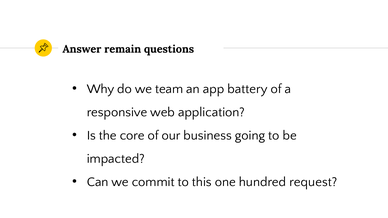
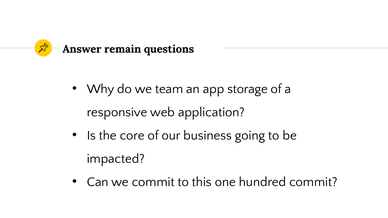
battery: battery -> storage (248, 89)
hundred request: request -> commit (313, 182)
